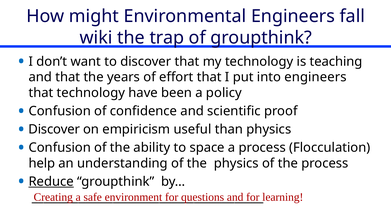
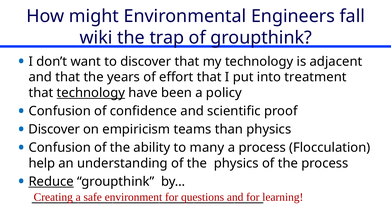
teaching: teaching -> adjacent (336, 62)
into engineers: engineers -> treatment (316, 77)
technology underline: none -> present (91, 93)
useful: useful -> teams (193, 129)
space: space -> many (207, 148)
